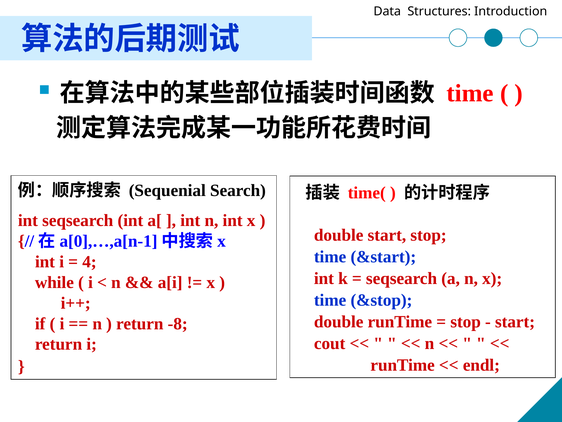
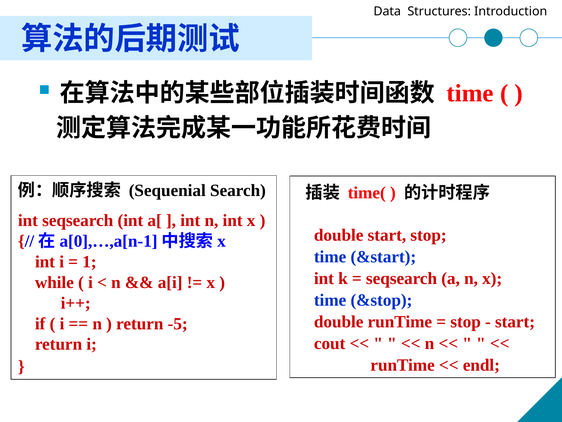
4: 4 -> 1 (89, 261)
-8: -8 -> -5 (178, 323)
